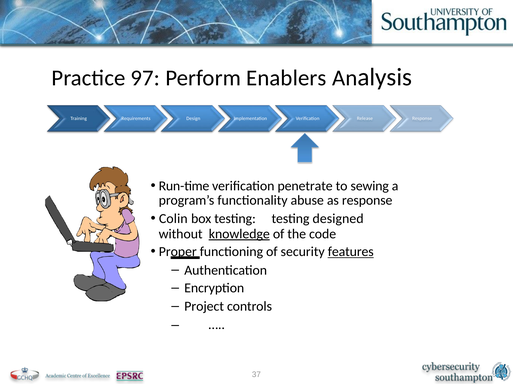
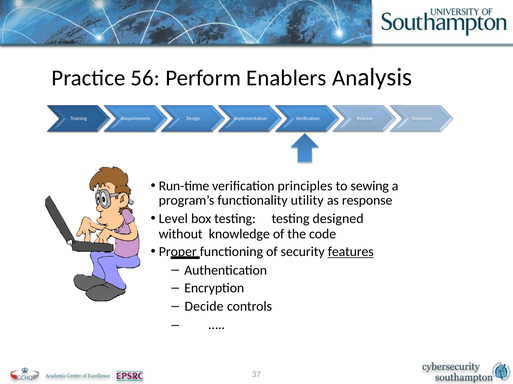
97: 97 -> 56 (145, 78)
penetrate: penetrate -> principles (305, 186)
abuse: abuse -> utility (307, 201)
Colin: Colin -> Level (173, 219)
knowledge underline: present -> none (239, 234)
Project: Project -> Decide (204, 307)
